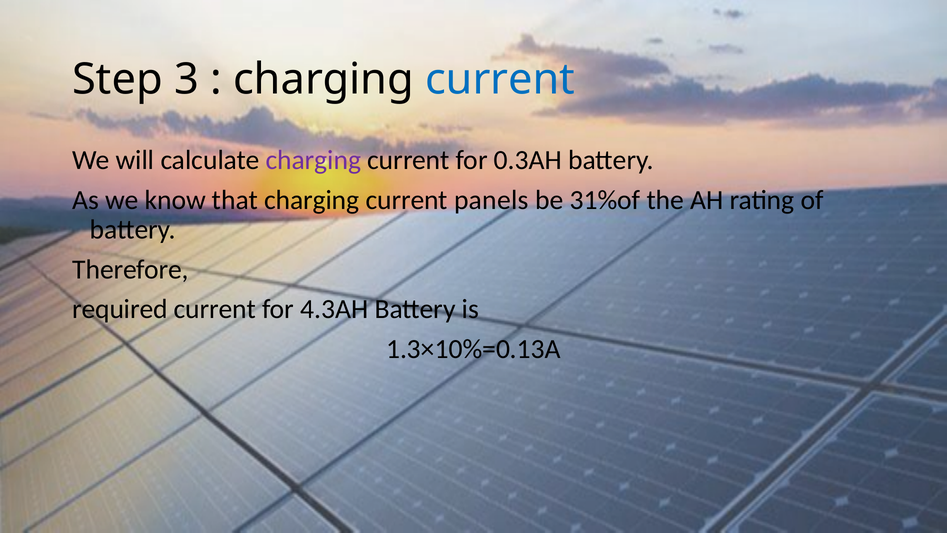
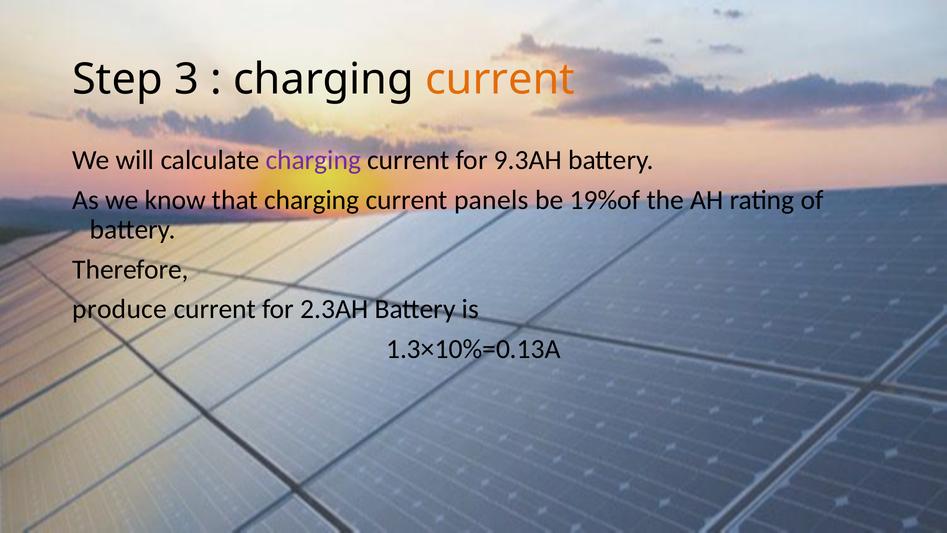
current colour: blue -> orange (500, 80)
0.3AH: 0.3AH -> 9.3AH (528, 160)
31%of: 31%of -> 19%of (605, 200)
required: required -> produce (120, 309)
4.3AH: 4.3AH -> 2.3AH (334, 309)
